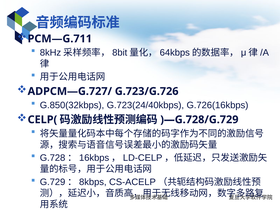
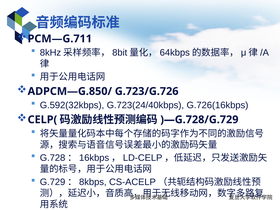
ADPCM—G.727/: ADPCM—G.727/ -> ADPCM—G.850/ (70, 91)
G.850(32kbps: G.850(32kbps -> G.592(32kbps (72, 105)
